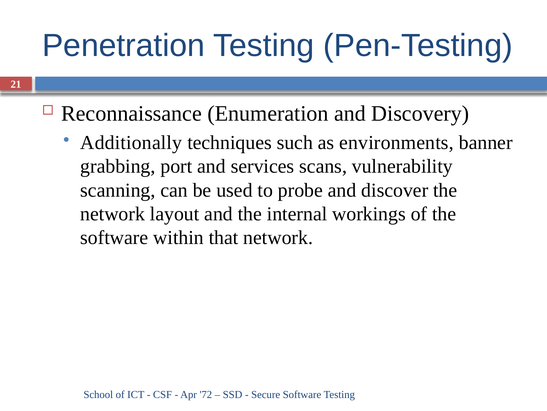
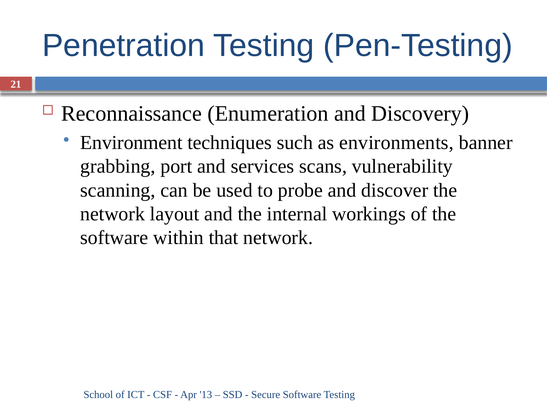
Additionally: Additionally -> Environment (131, 142)
72: 72 -> 13 (206, 394)
